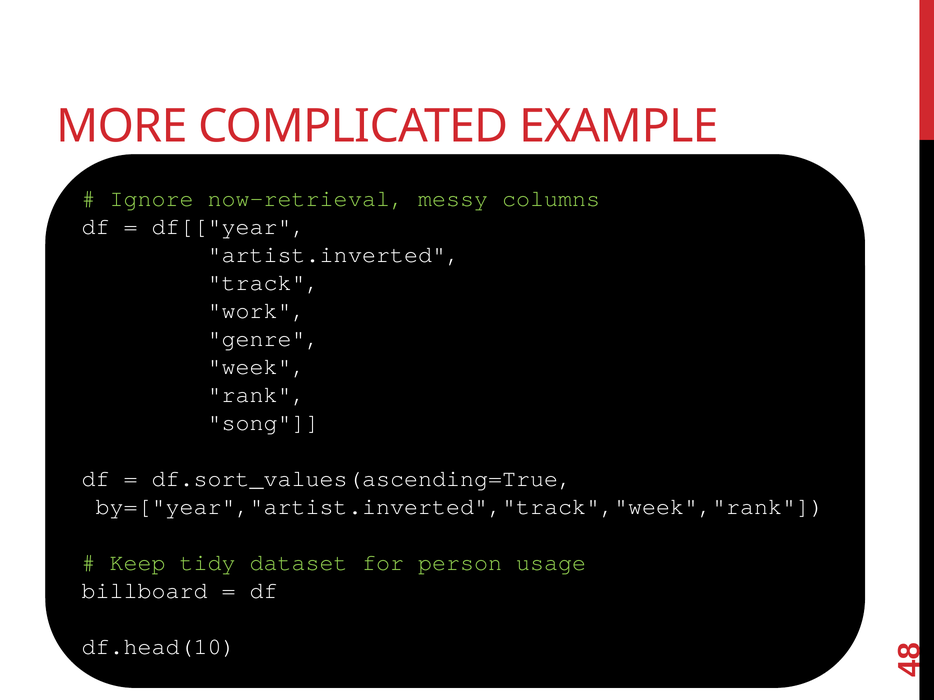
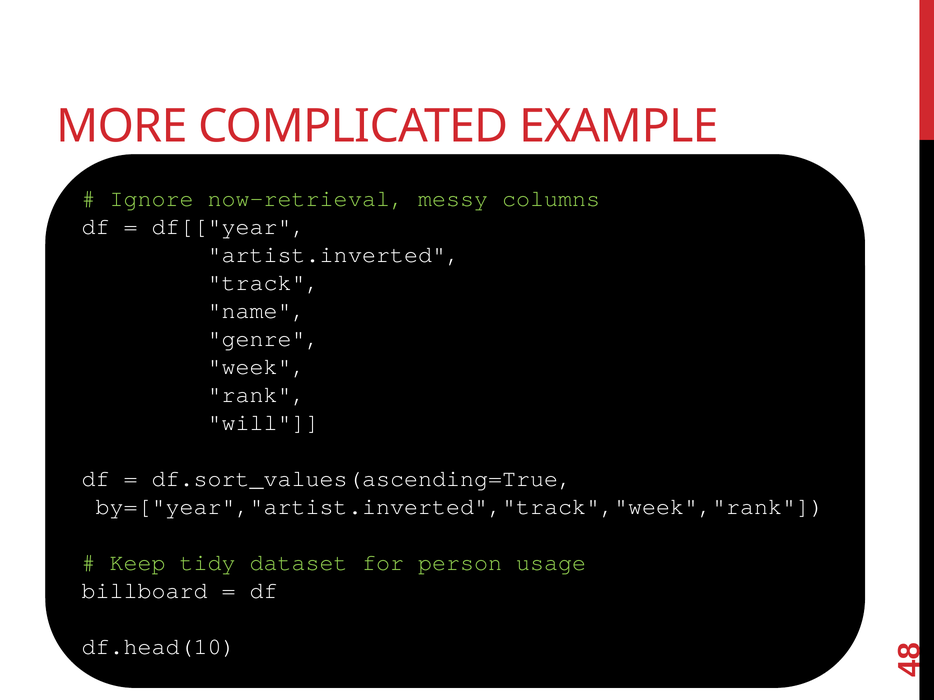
work: work -> name (257, 311)
song: song -> will (264, 423)
